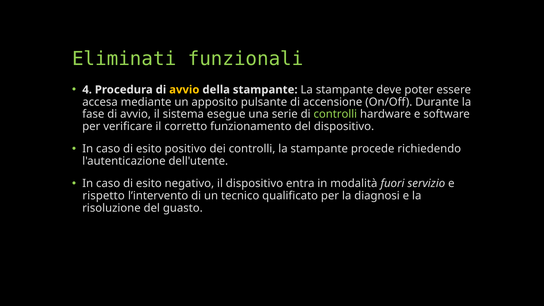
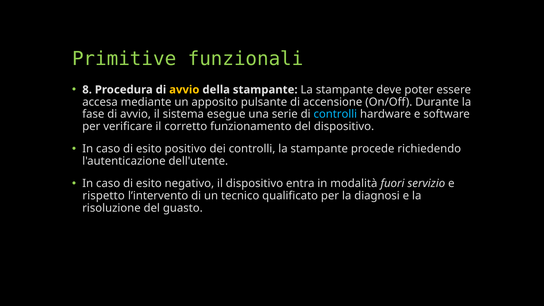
Eliminati: Eliminati -> Primitive (124, 59)
4: 4 -> 8 (87, 90)
controlli colour: light green -> light blue (335, 114)
